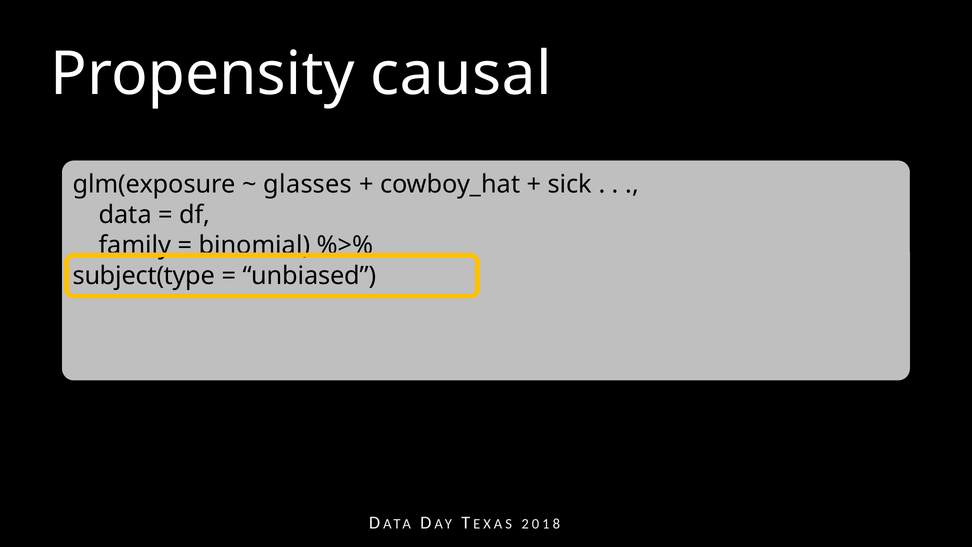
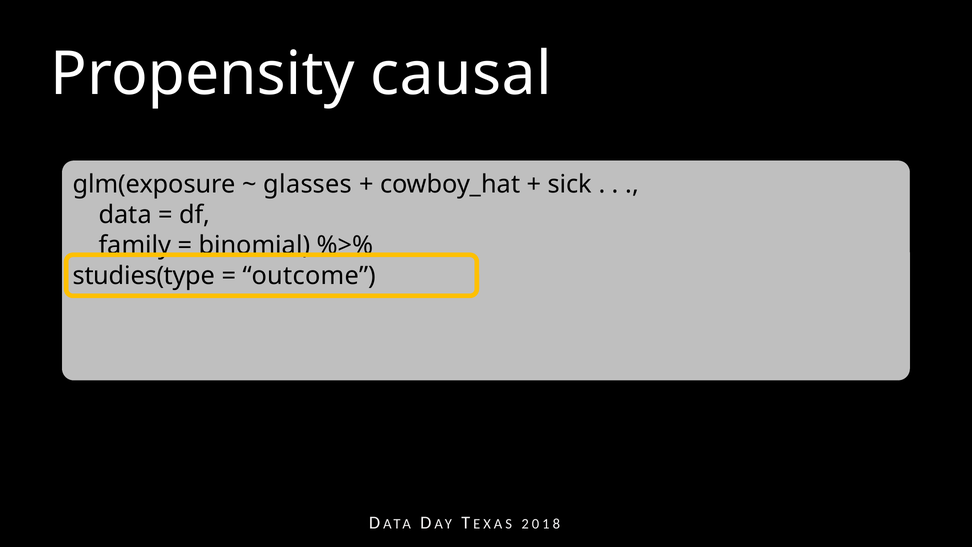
subject(type: subject(type -> studies(type (144, 276)
unbiased: unbiased -> outcome (309, 276)
